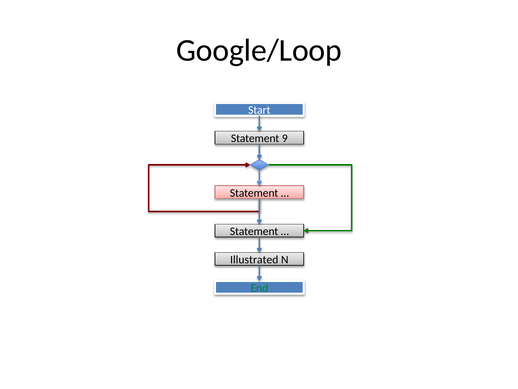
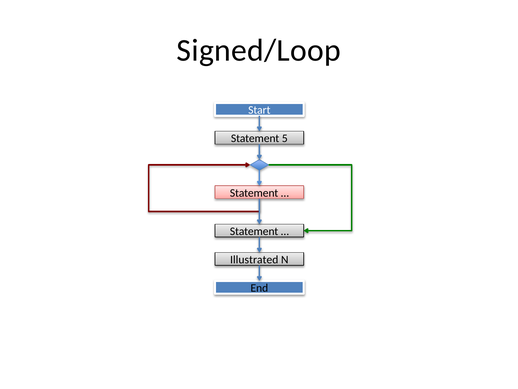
Google/Loop: Google/Loop -> Signed/Loop (259, 50)
9: 9 -> 5 (285, 138)
End colour: green -> black (259, 288)
